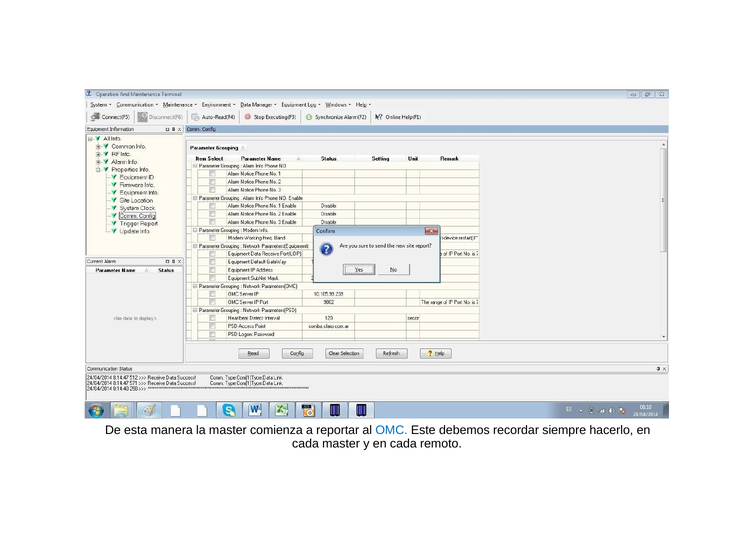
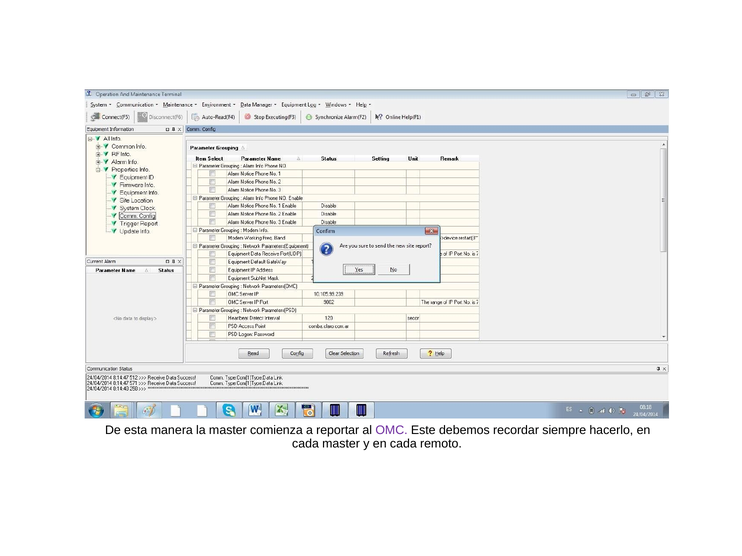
OMC colour: blue -> purple (391, 430)
